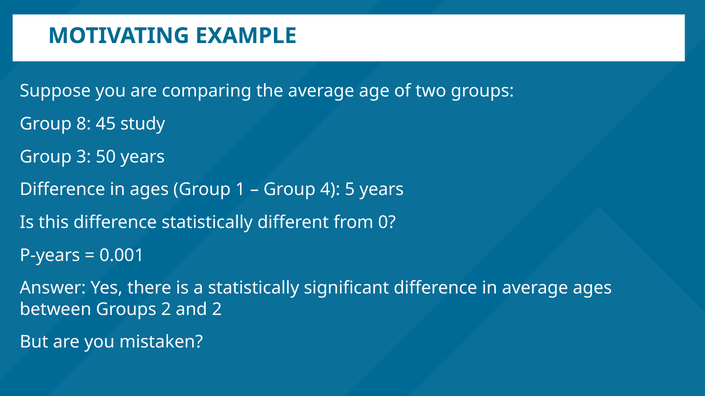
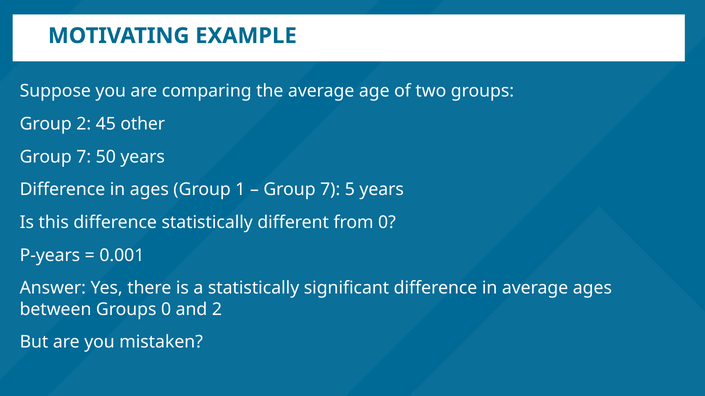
Group 8: 8 -> 2 (84, 124)
study: study -> other (143, 124)
3: 3 -> 7 (84, 157)
4: 4 -> 7 (330, 190)
Groups 2: 2 -> 0 (166, 310)
